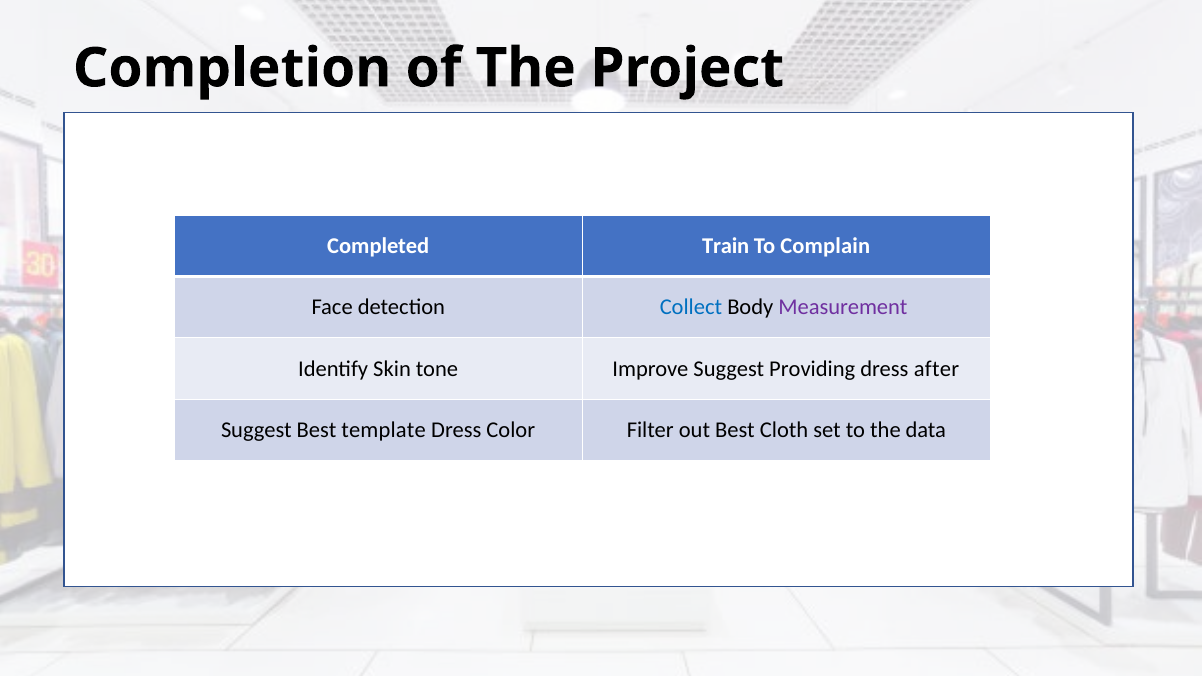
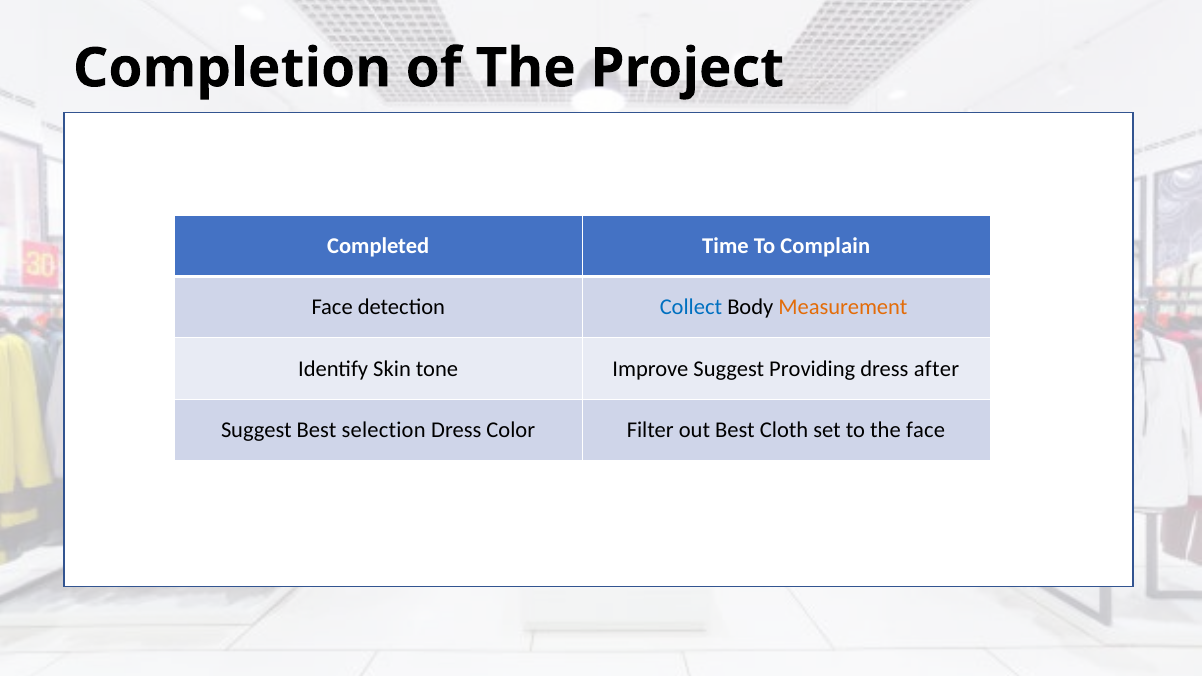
Train: Train -> Time (725, 246)
Measurement colour: purple -> orange (843, 308)
template: template -> selection (384, 430)
the data: data -> face (926, 430)
